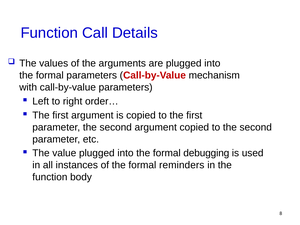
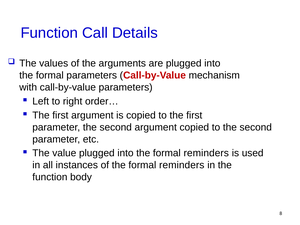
into the formal debugging: debugging -> reminders (206, 153)
